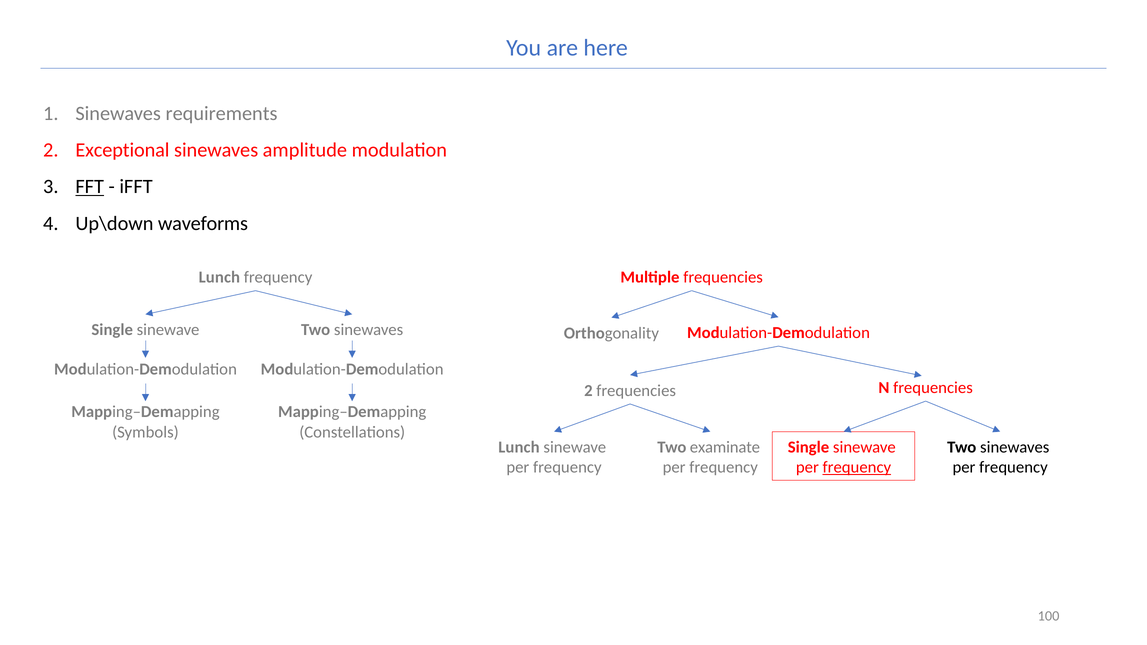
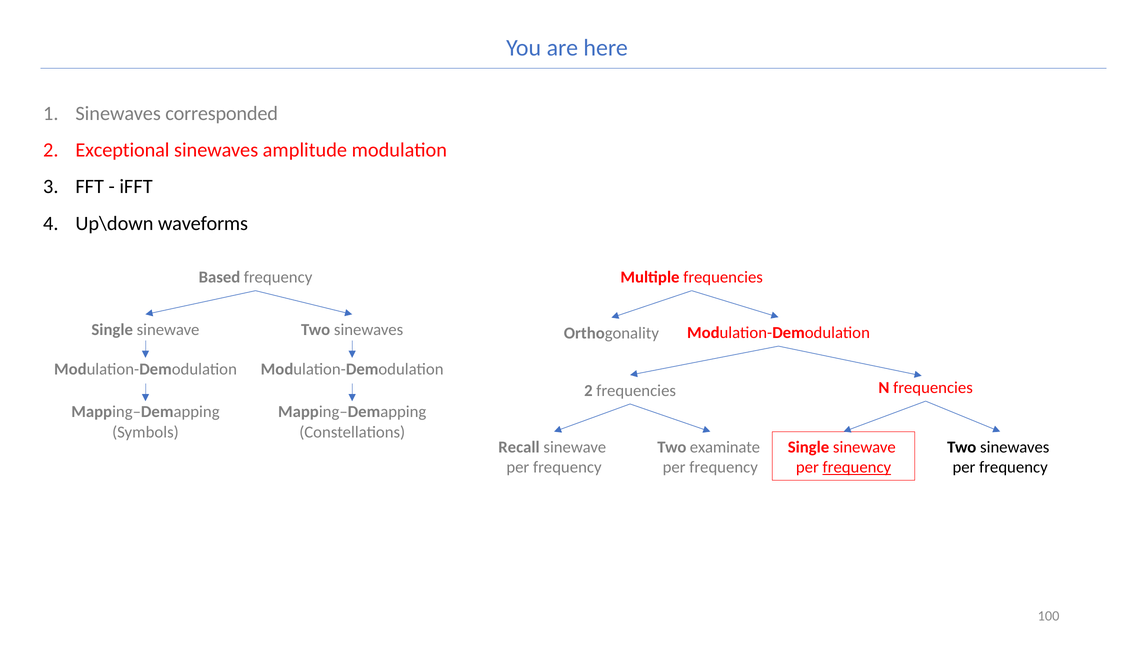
requirements: requirements -> corresponded (222, 114)
FFT underline: present -> none (90, 187)
Lunch: Lunch -> Based (219, 277)
Lunch: Lunch -> Recall (519, 447)
